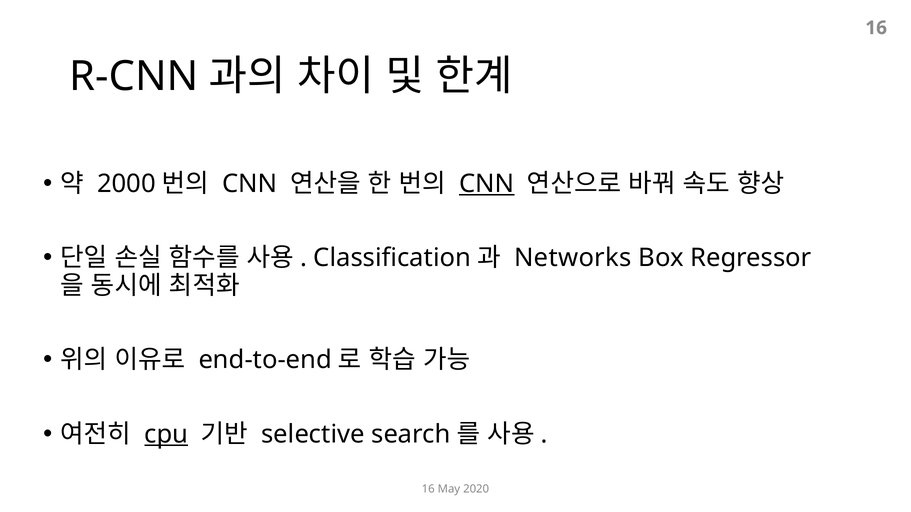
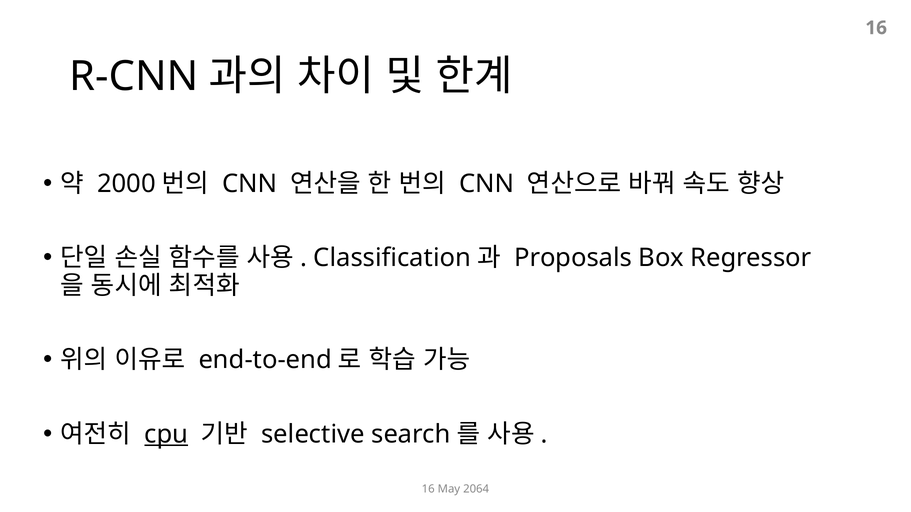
CNN underline: present -> none (487, 184)
Networks: Networks -> Proposals (573, 258)
2020: 2020 -> 2064 (476, 489)
